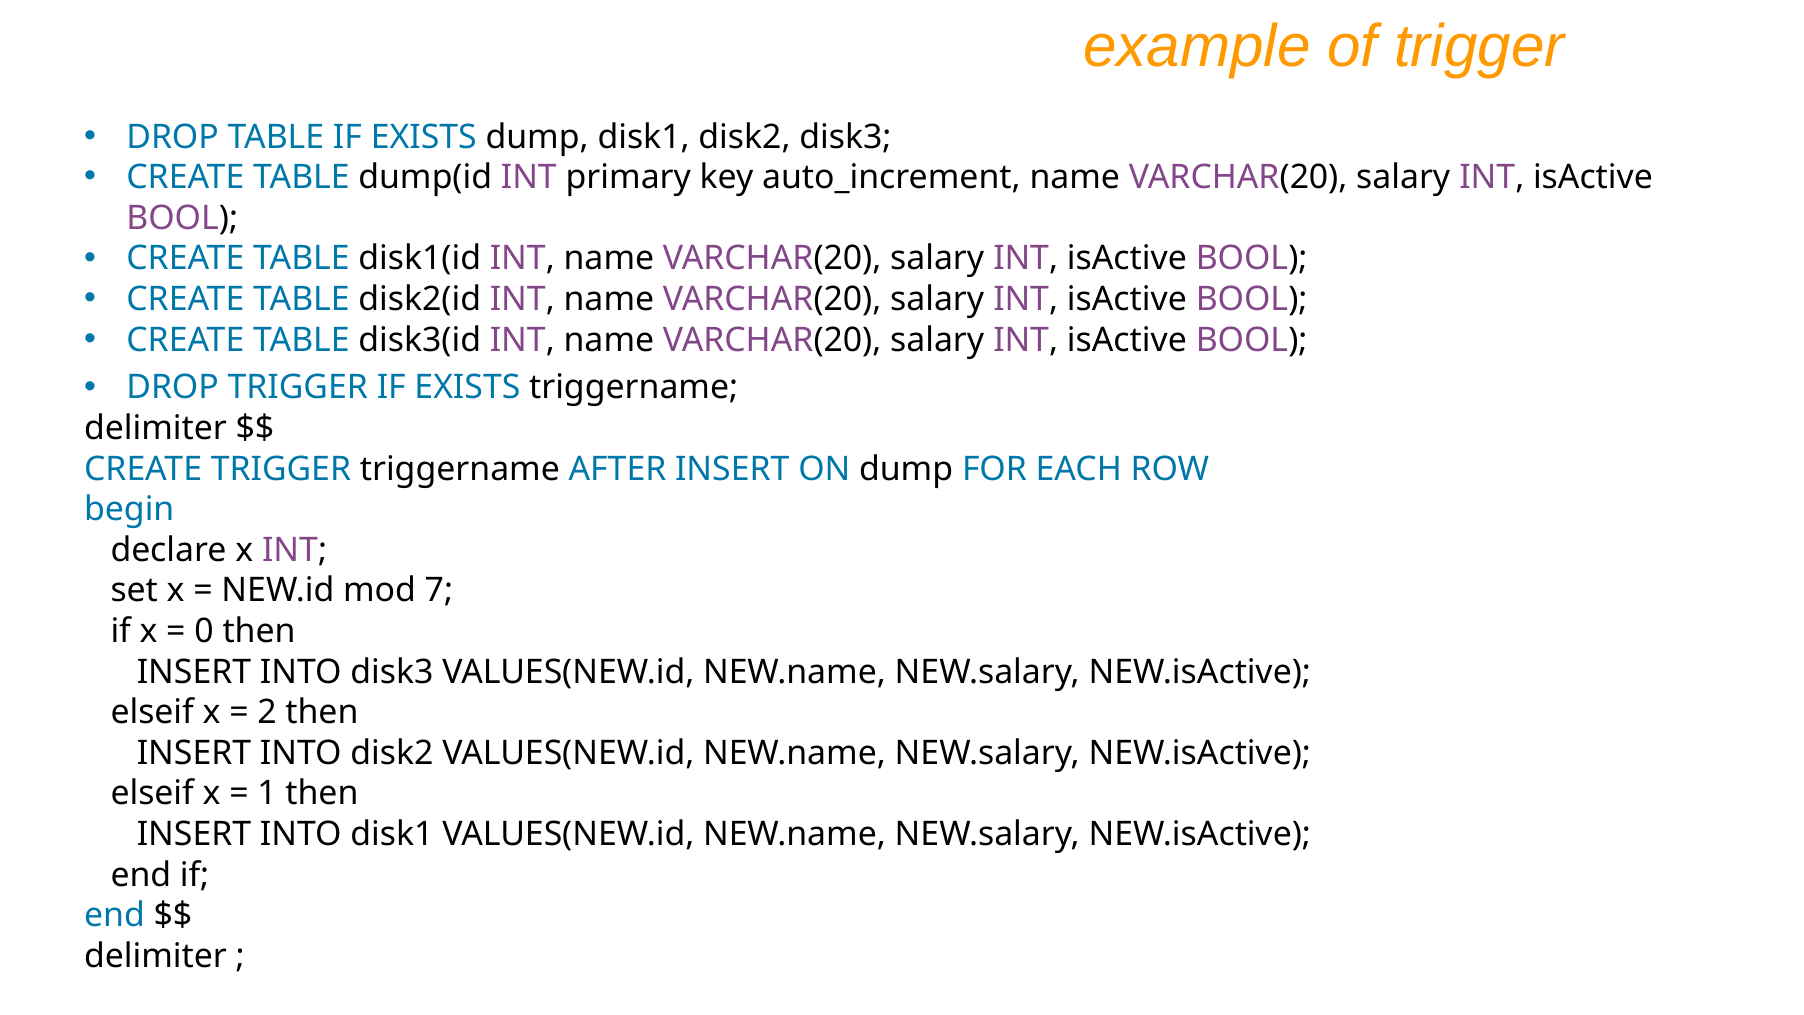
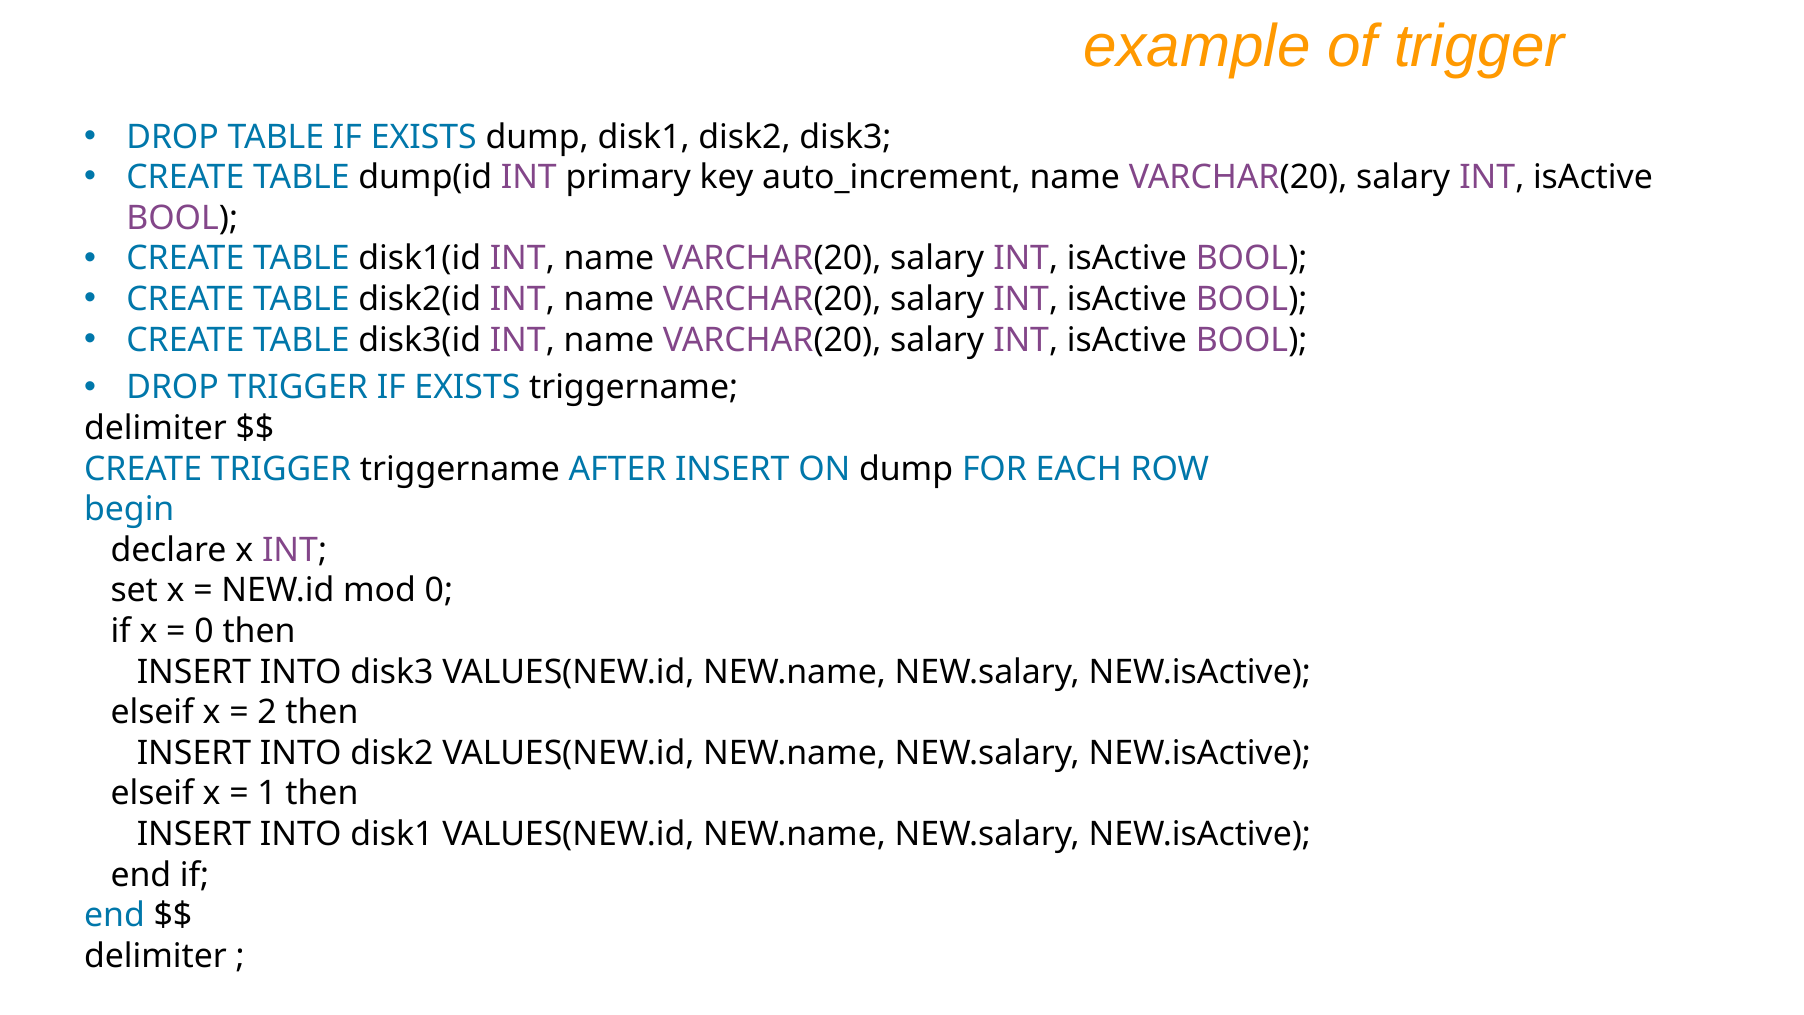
mod 7: 7 -> 0 (439, 591)
